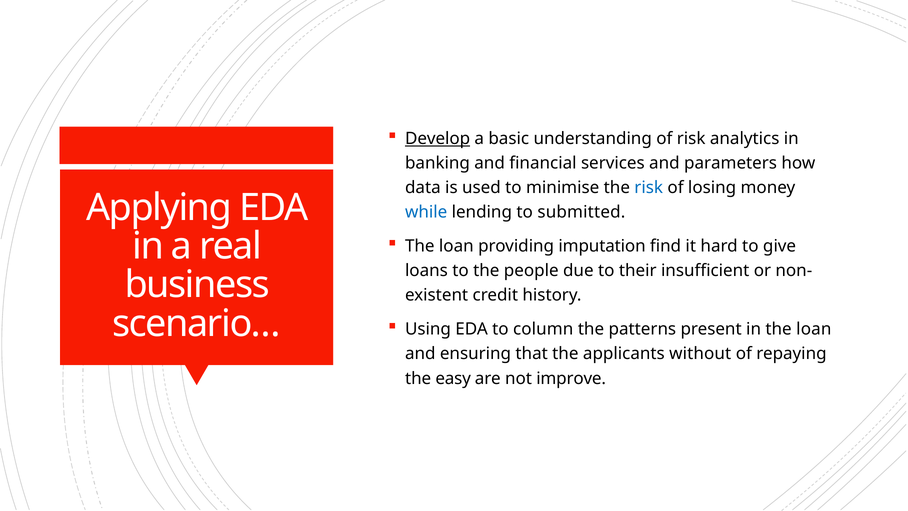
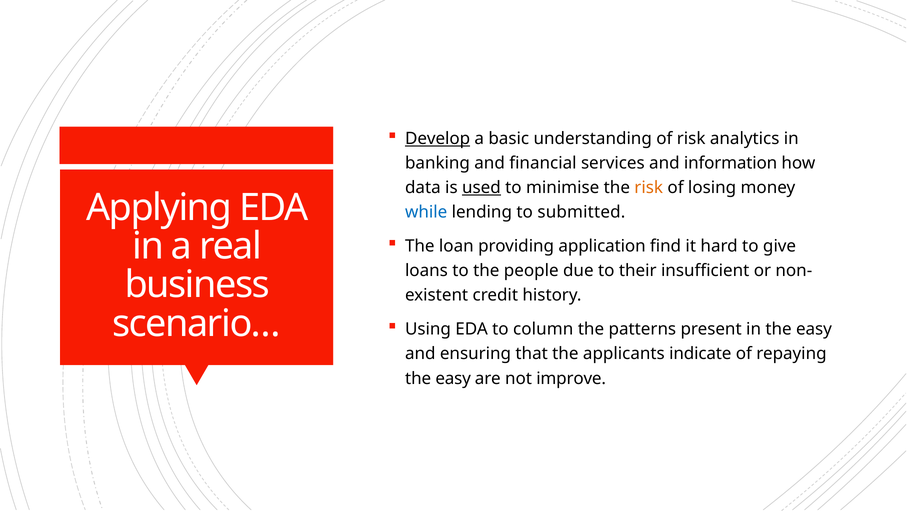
parameters: parameters -> information (731, 163)
used underline: none -> present (481, 188)
risk colour: blue -> orange (649, 188)
imputation: imputation -> application (602, 246)
in the loan: loan -> easy (814, 329)
without: without -> indicate (700, 354)
